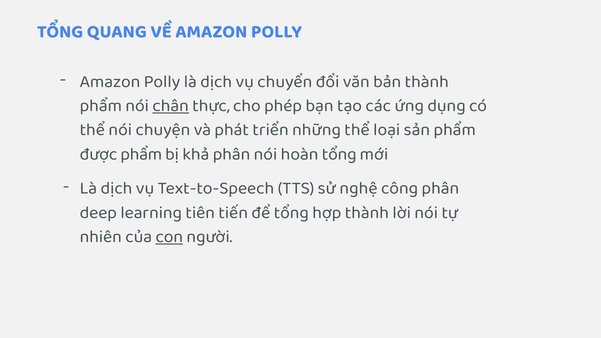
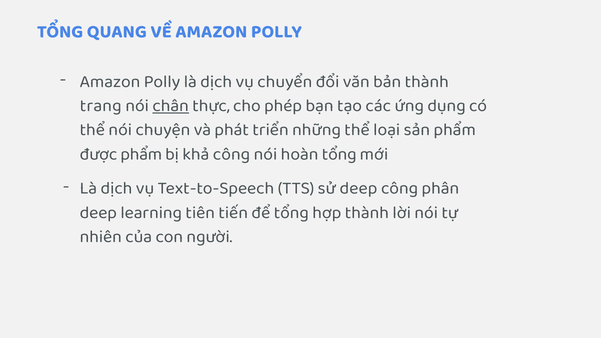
phẩm: phẩm -> trang (101, 105)
khả phân: phân -> công (231, 154)
sử nghệ: nghệ -> deep (358, 188)
con underline: present -> none (169, 236)
